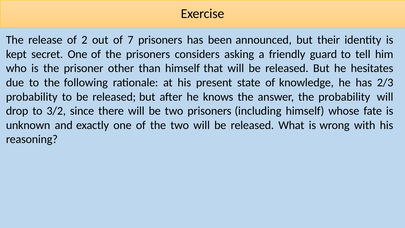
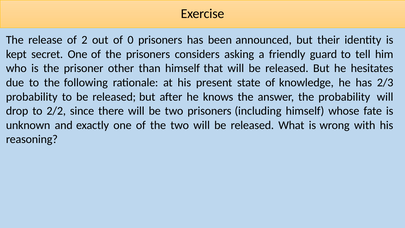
7: 7 -> 0 (131, 40)
3/2: 3/2 -> 2/2 (56, 111)
